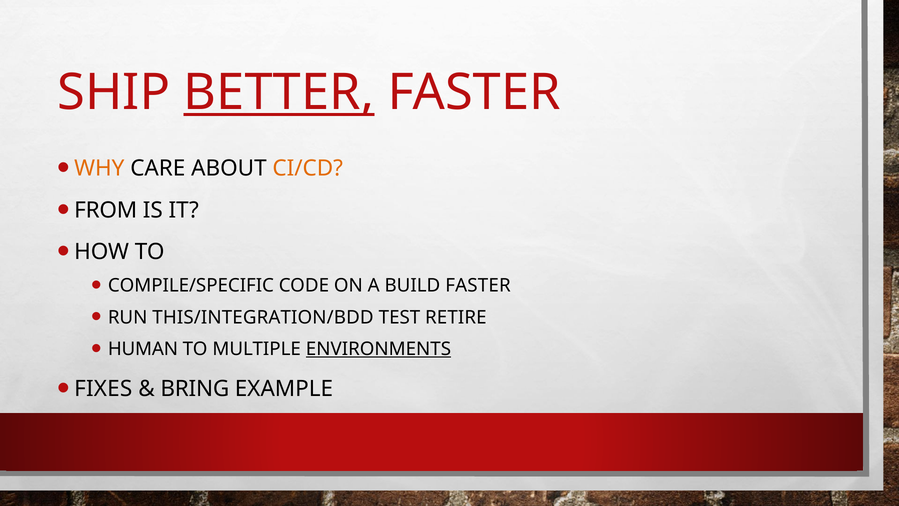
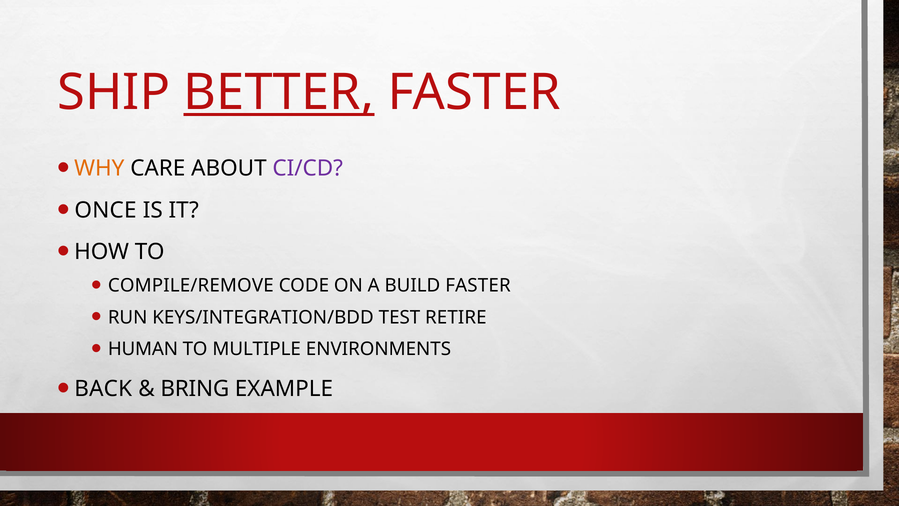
CI/CD colour: orange -> purple (308, 168)
FROM: FROM -> ONCE (105, 210)
COMPILE/SPECIFIC: COMPILE/SPECIFIC -> COMPILE/REMOVE (191, 286)
THIS/INTEGRATION/BDD: THIS/INTEGRATION/BDD -> KEYS/INTEGRATION/BDD (263, 317)
ENVIRONMENTS underline: present -> none (378, 349)
FIXES: FIXES -> BACK (103, 389)
